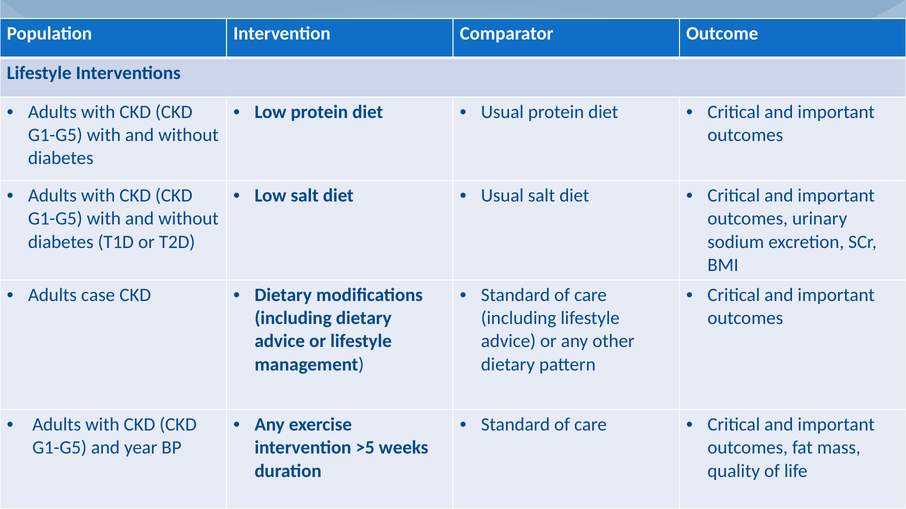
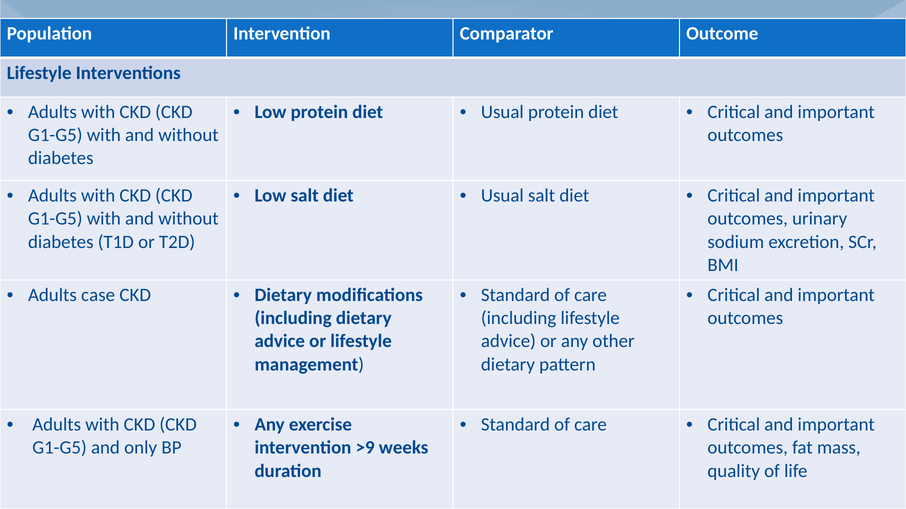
year: year -> only (141, 448)
>5: >5 -> >9 (365, 448)
